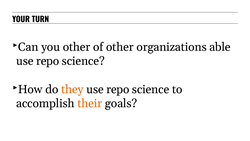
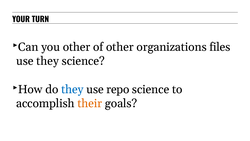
able: able -> files (220, 47)
repo: repo -> they (48, 61)
they colour: orange -> blue (72, 89)
